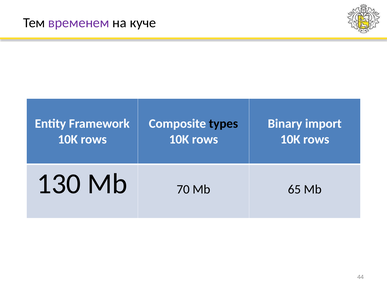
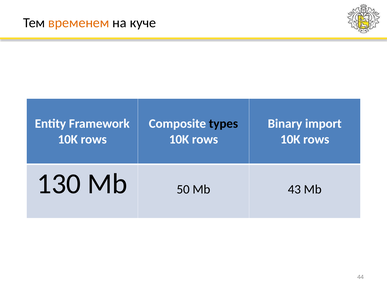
временем colour: purple -> orange (79, 23)
70: 70 -> 50 (183, 190)
65: 65 -> 43 (294, 190)
